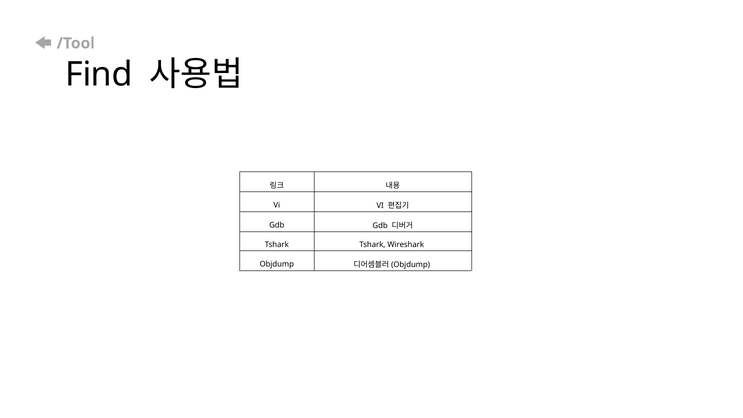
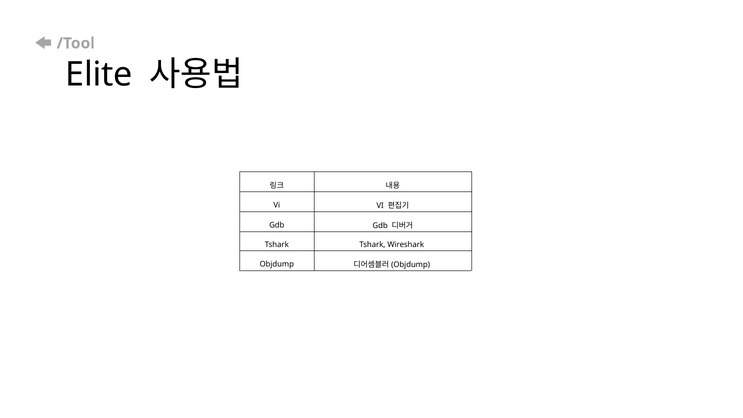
Find: Find -> Elite (99, 74)
